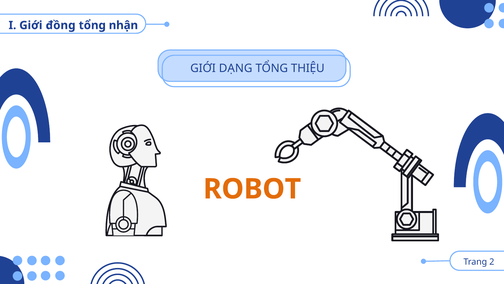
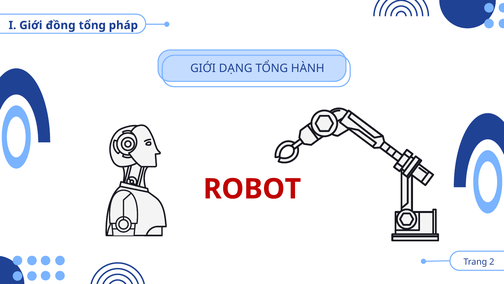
nhận: nhận -> pháp (123, 25)
THIỆU: THIỆU -> HÀNH (308, 68)
ROBOT colour: orange -> red (252, 189)
